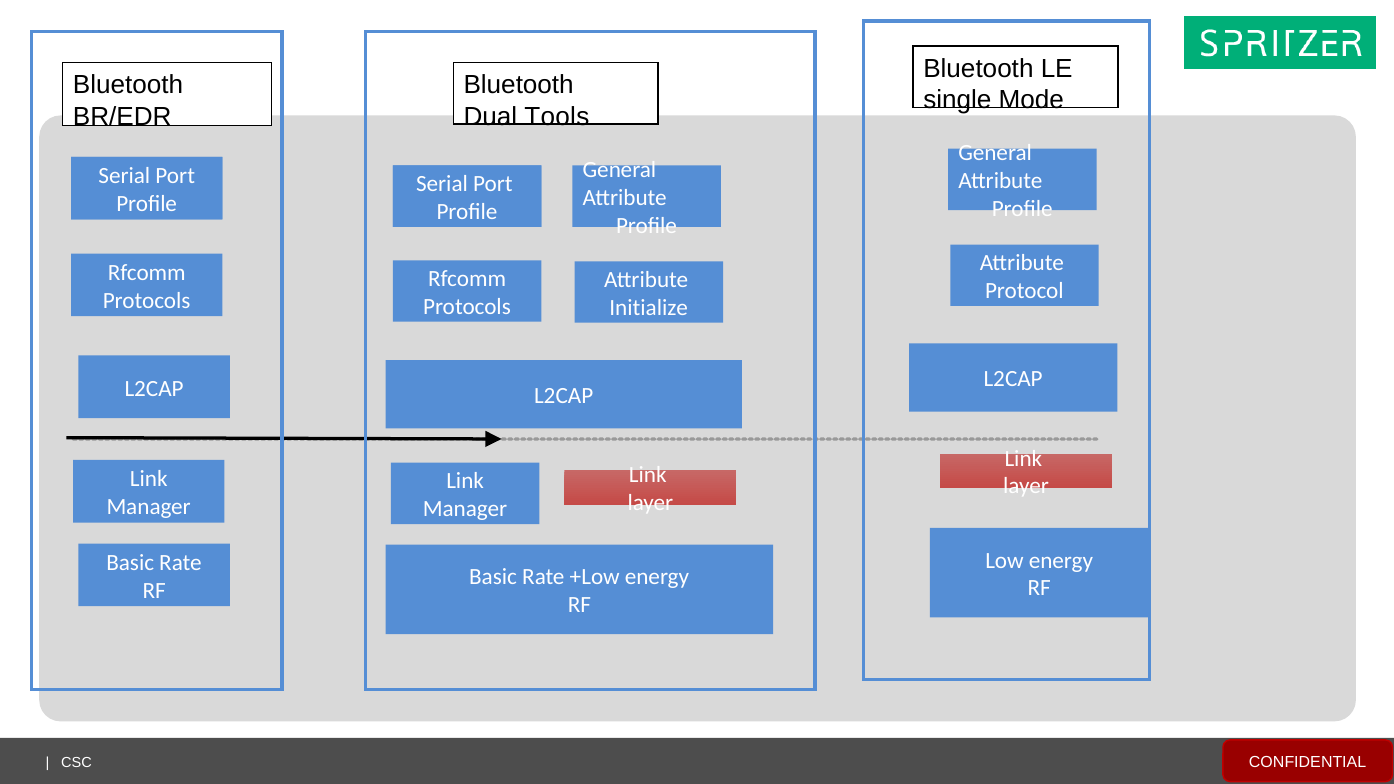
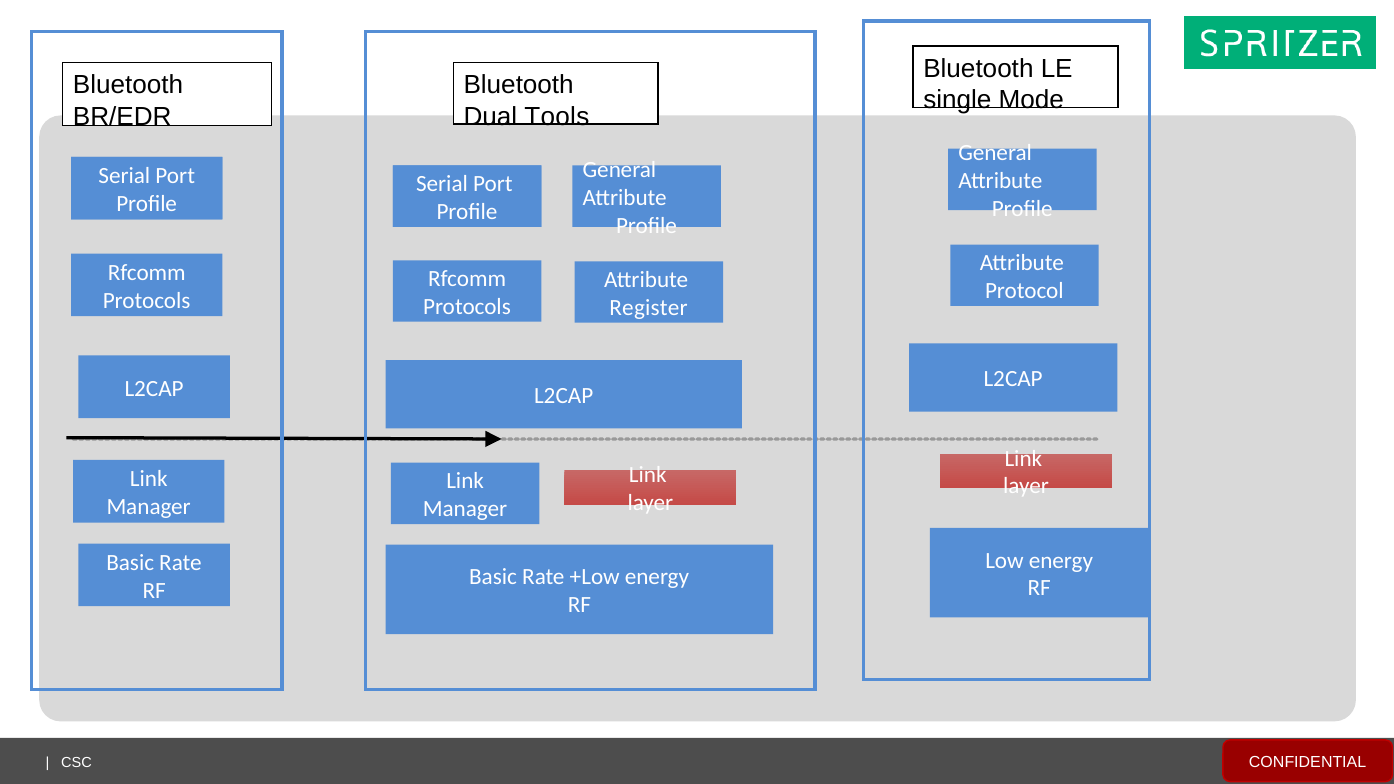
Initialize: Initialize -> Register (649, 307)
